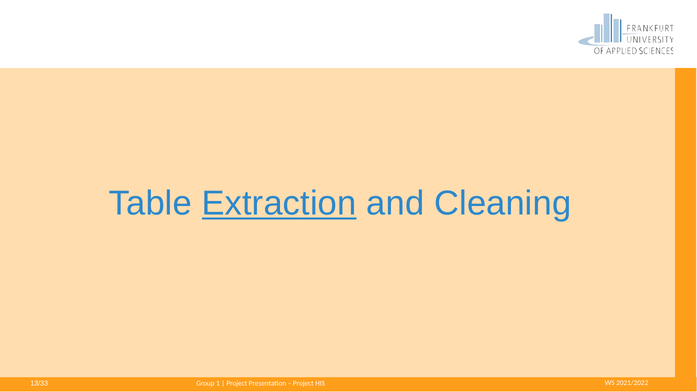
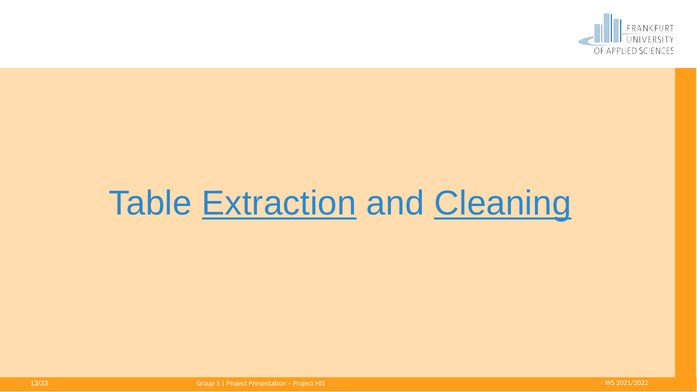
Cleaning underline: none -> present (503, 204)
